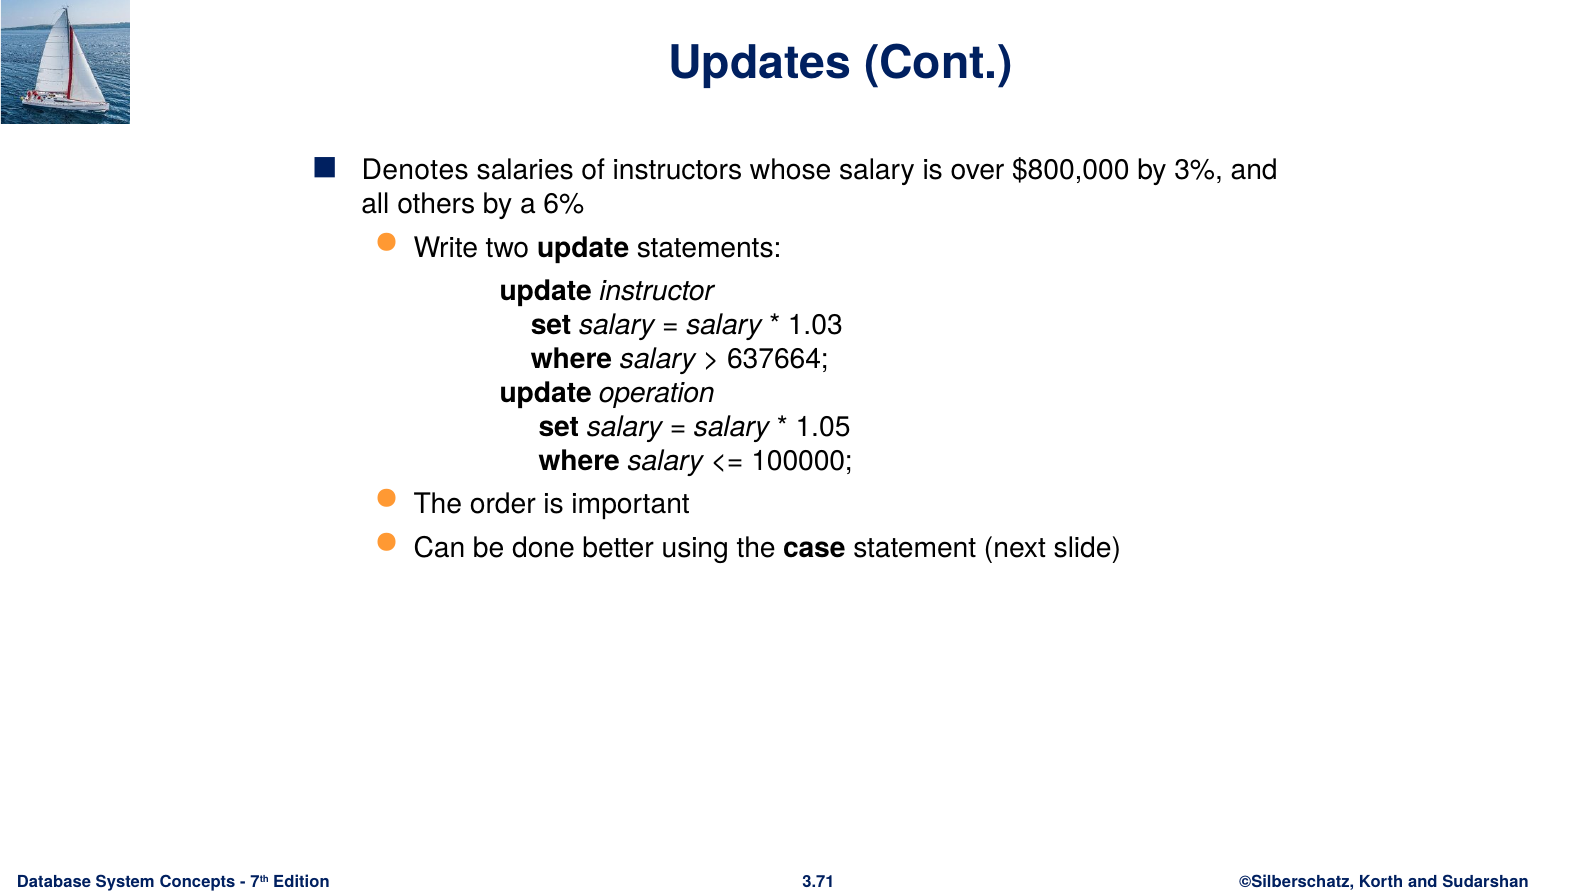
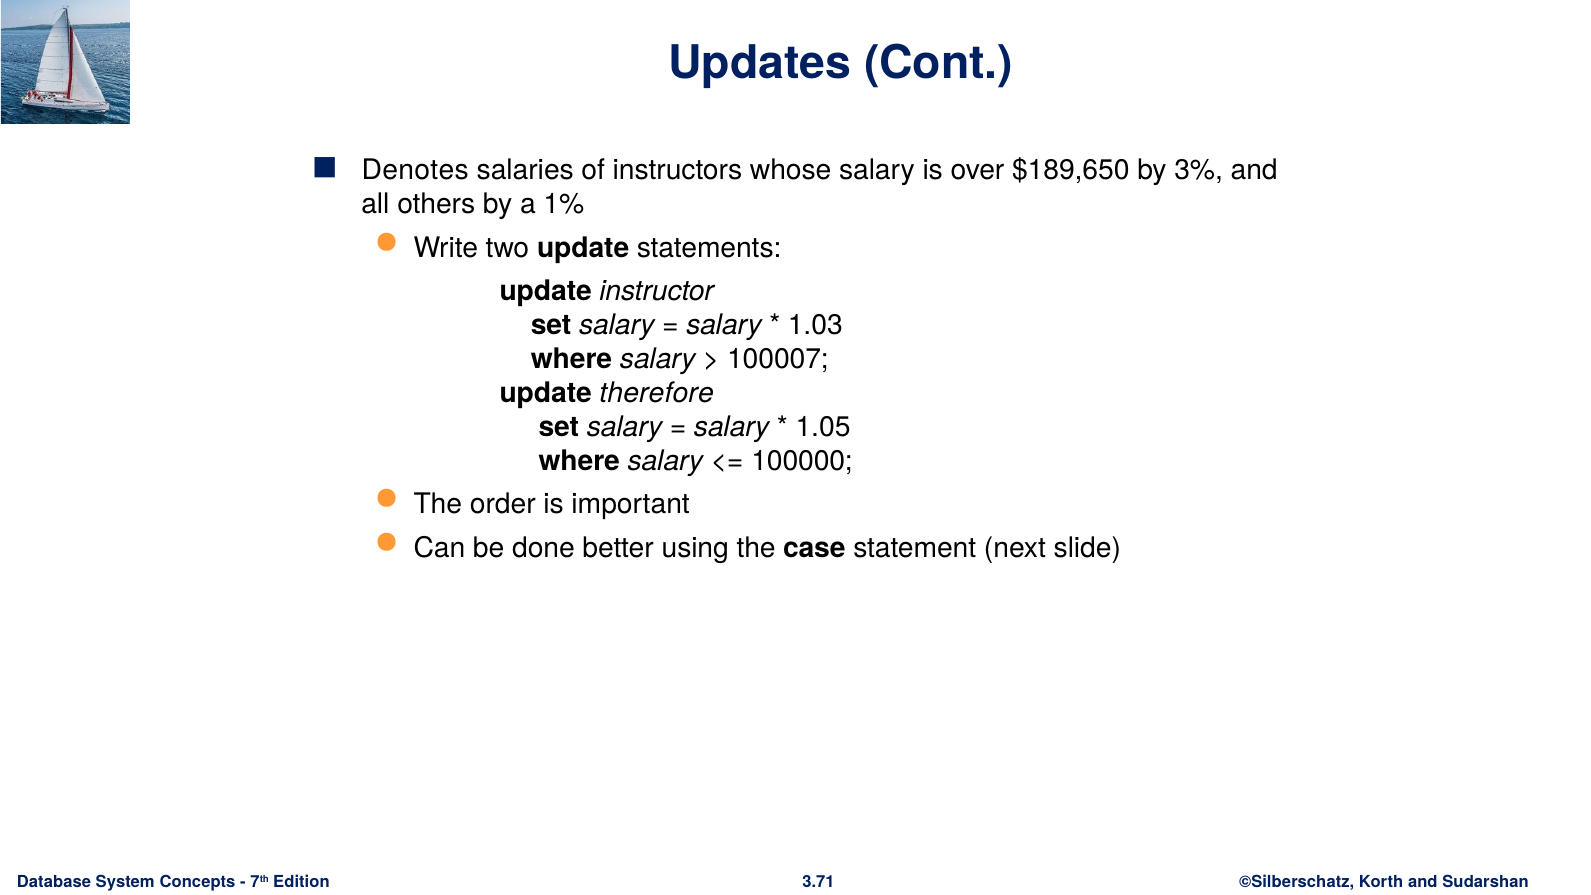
$800,000: $800,000 -> $189,650 (1071, 170)
6%: 6% -> 1% (564, 204)
637664: 637664 -> 100007 (778, 359)
operation: operation -> therefore (657, 393)
